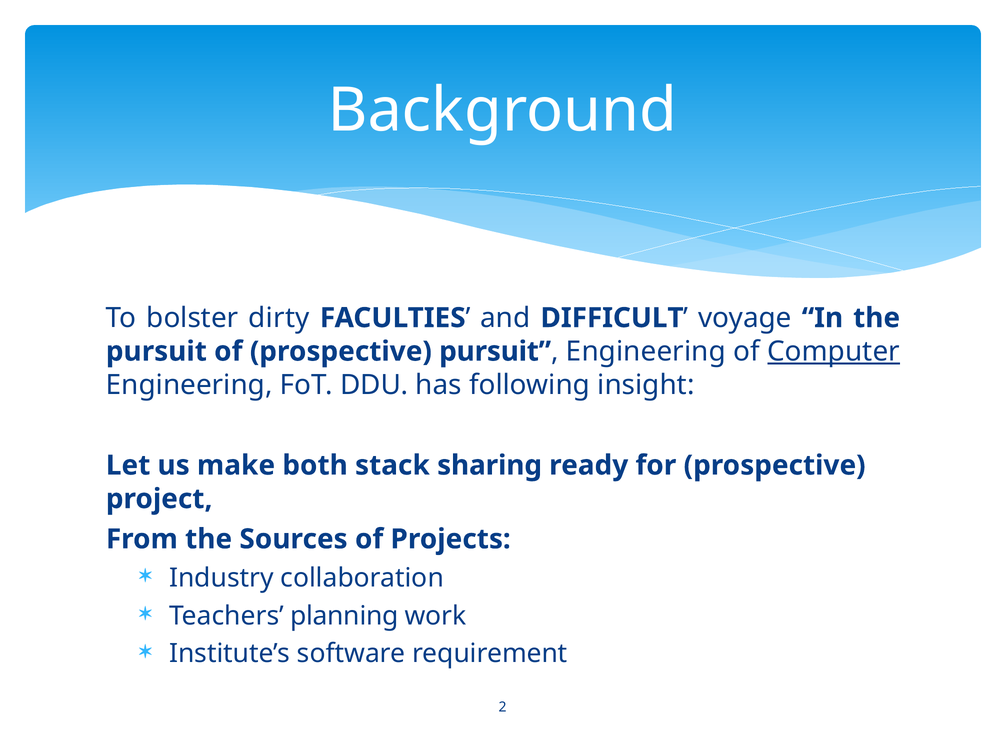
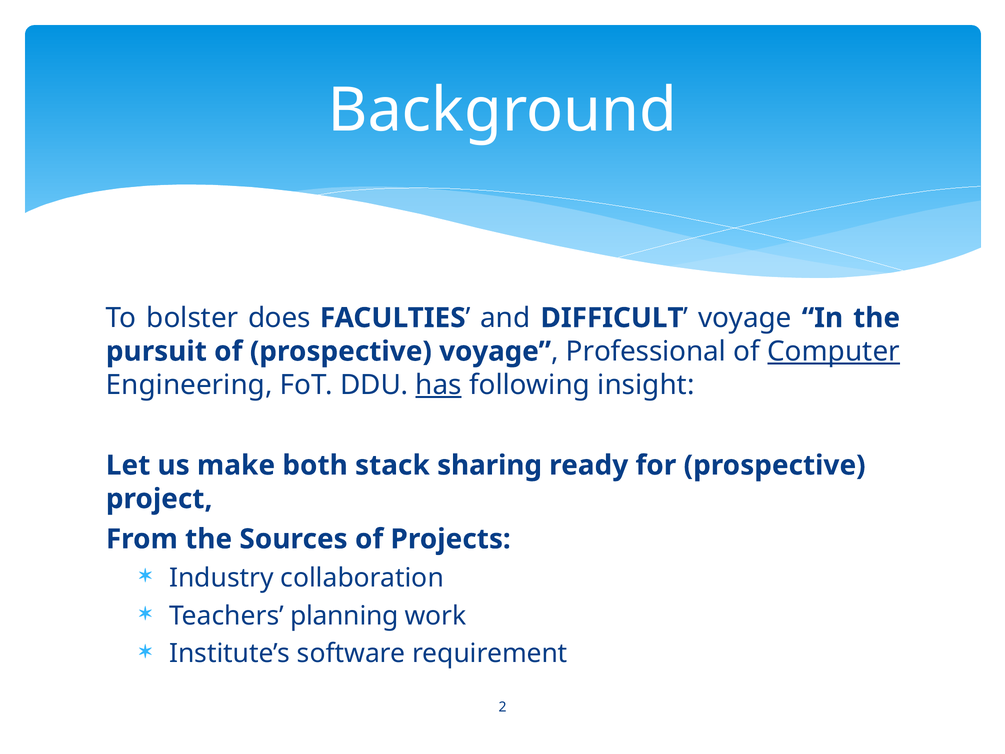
dirty: dirty -> does (279, 318)
prospective pursuit: pursuit -> voyage (495, 351)
Engineering: Engineering -> Professional (646, 351)
has underline: none -> present (439, 385)
